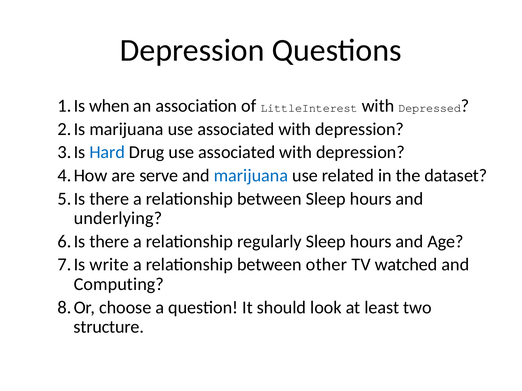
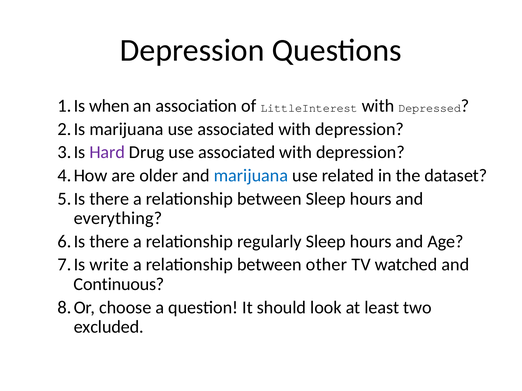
Hard colour: blue -> purple (107, 153)
serve: serve -> older (159, 176)
underlying: underlying -> everything (118, 219)
Computing: Computing -> Continuous (119, 285)
structure: structure -> excluded (109, 327)
